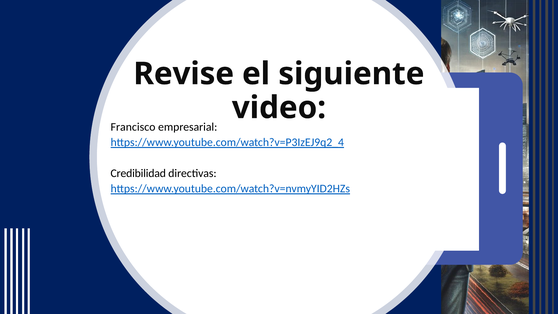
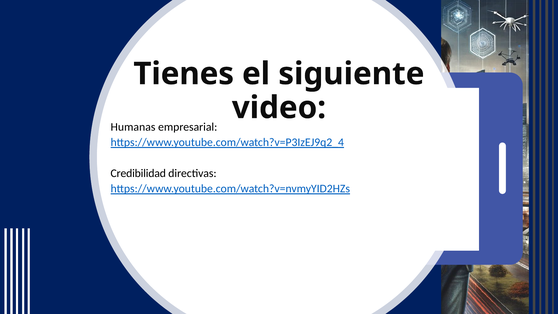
Revise: Revise -> Tienes (184, 74)
Francisco: Francisco -> Humanas (133, 127)
